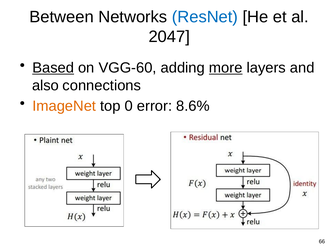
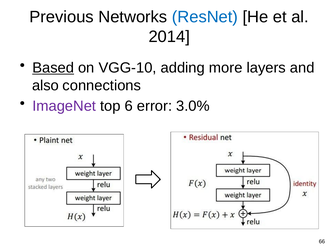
Between: Between -> Previous (62, 17)
2047: 2047 -> 2014 (169, 37)
VGG-60: VGG-60 -> VGG-10 (128, 68)
more underline: present -> none (226, 68)
ImageNet colour: orange -> purple (64, 106)
0: 0 -> 6 (129, 106)
8.6%: 8.6% -> 3.0% (193, 106)
